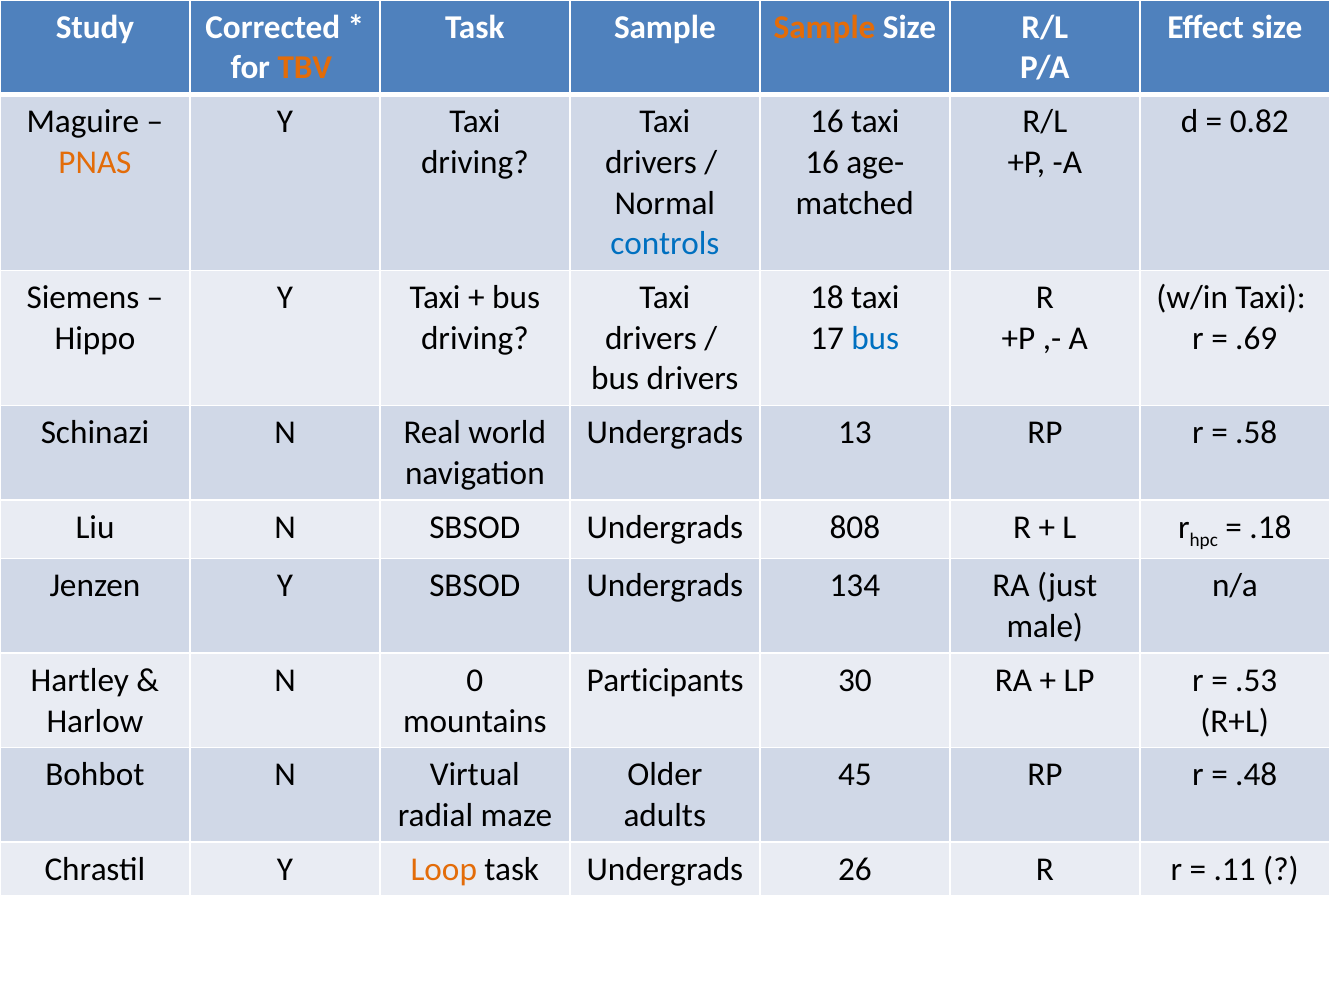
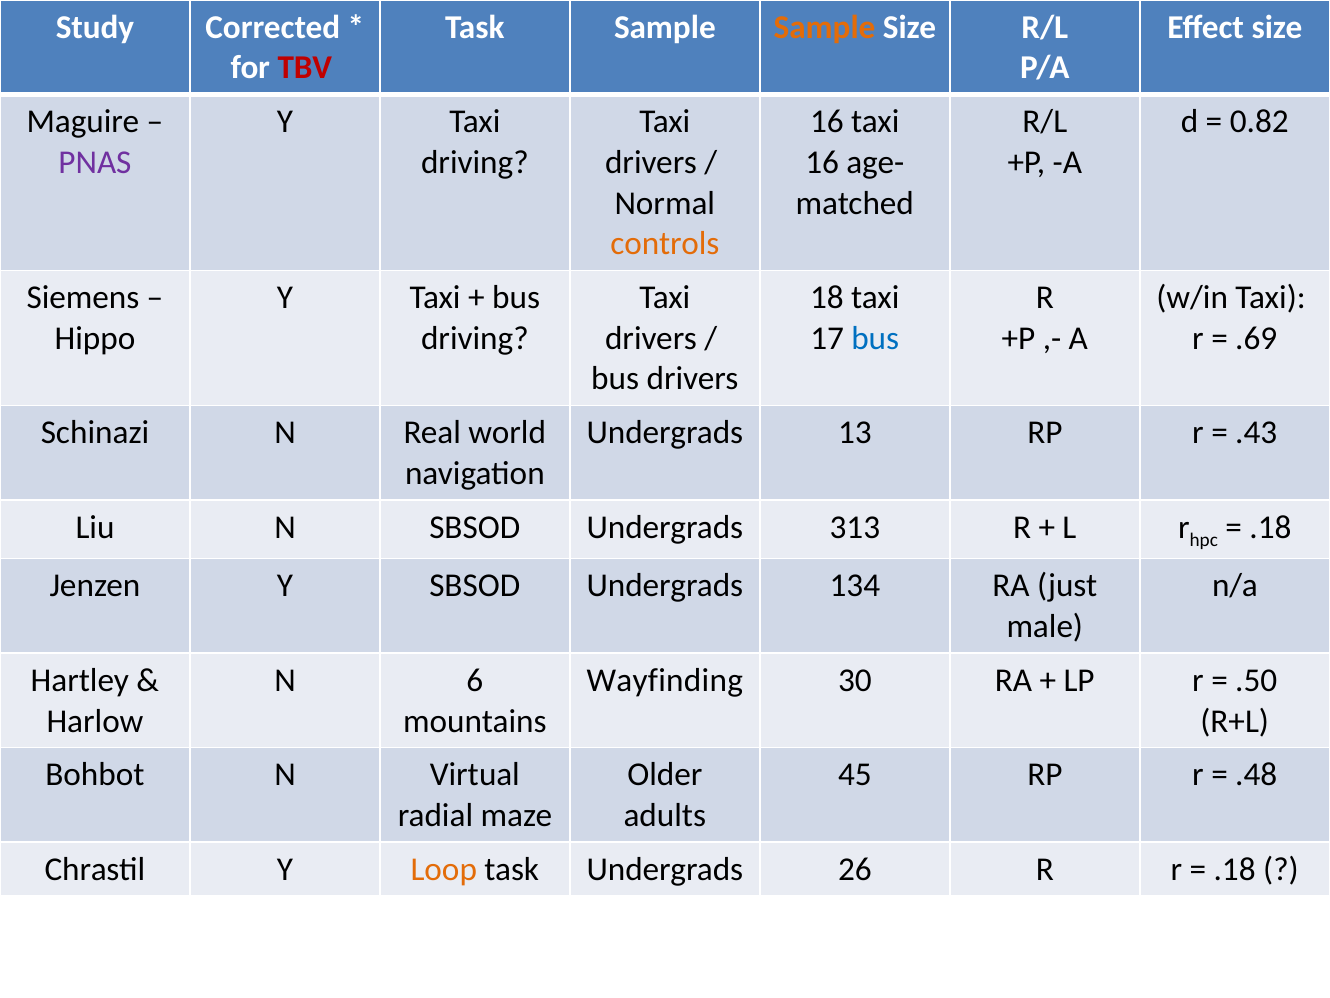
TBV colour: orange -> red (305, 68)
PNAS colour: orange -> purple (95, 162)
controls colour: blue -> orange (665, 244)
.58: .58 -> .43 (1256, 433)
808: 808 -> 313 (855, 527)
0: 0 -> 6 (475, 680)
Participants: Participants -> Wayfinding (665, 680)
.53: .53 -> .50 (1256, 680)
.11: .11 -> .18 (1235, 869)
